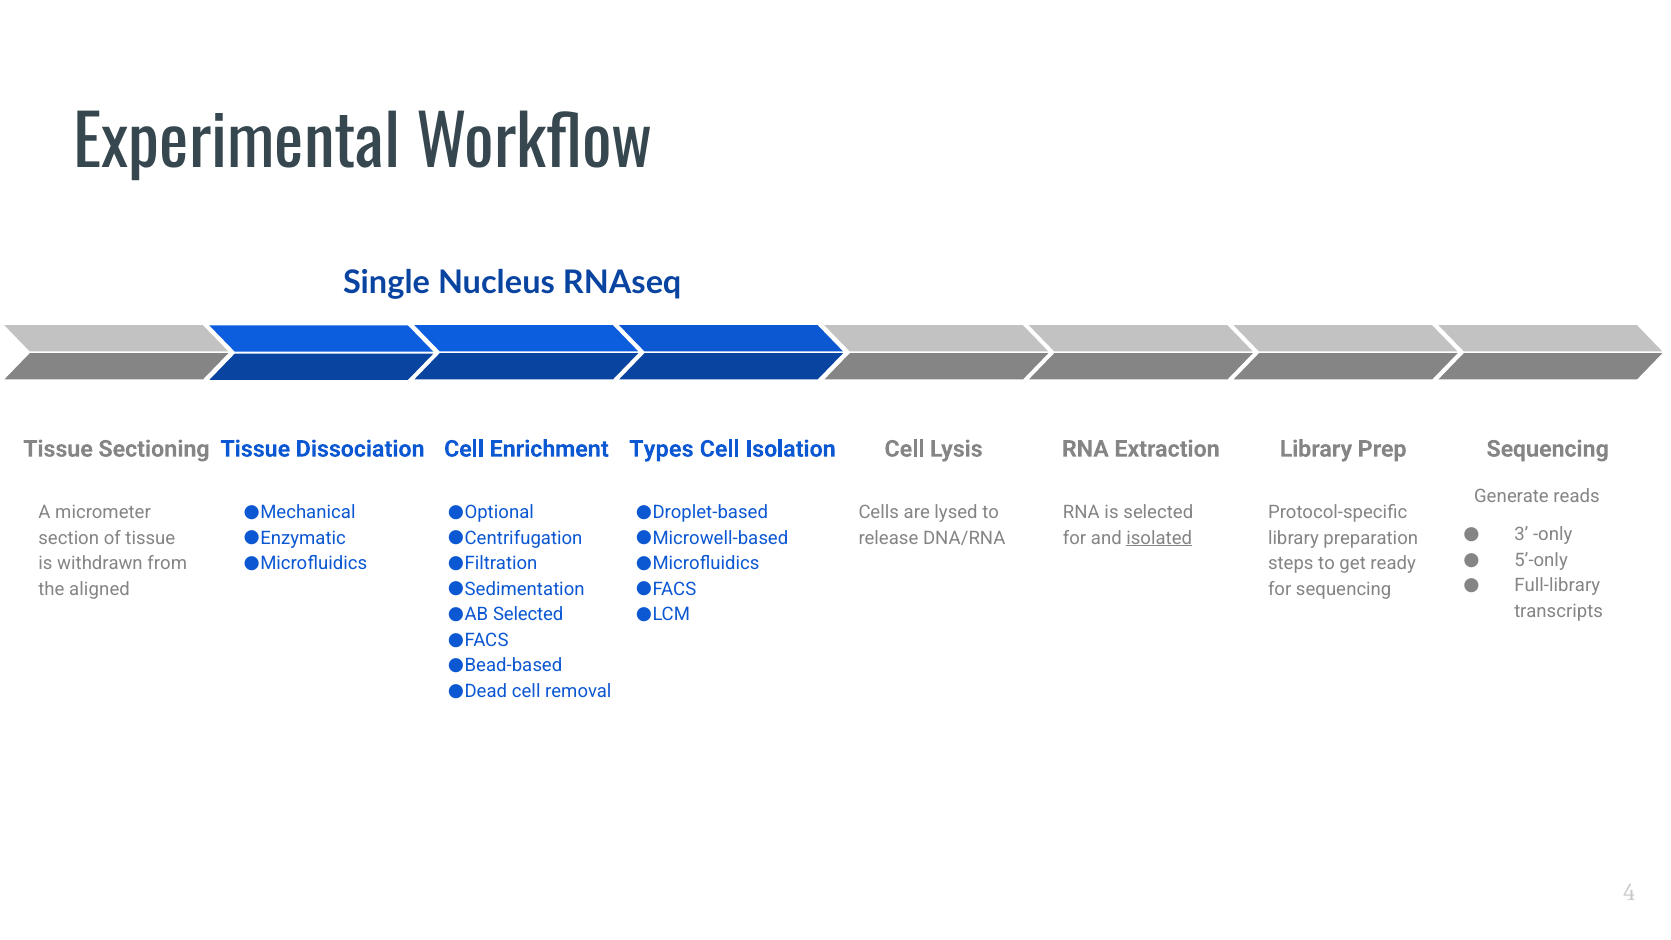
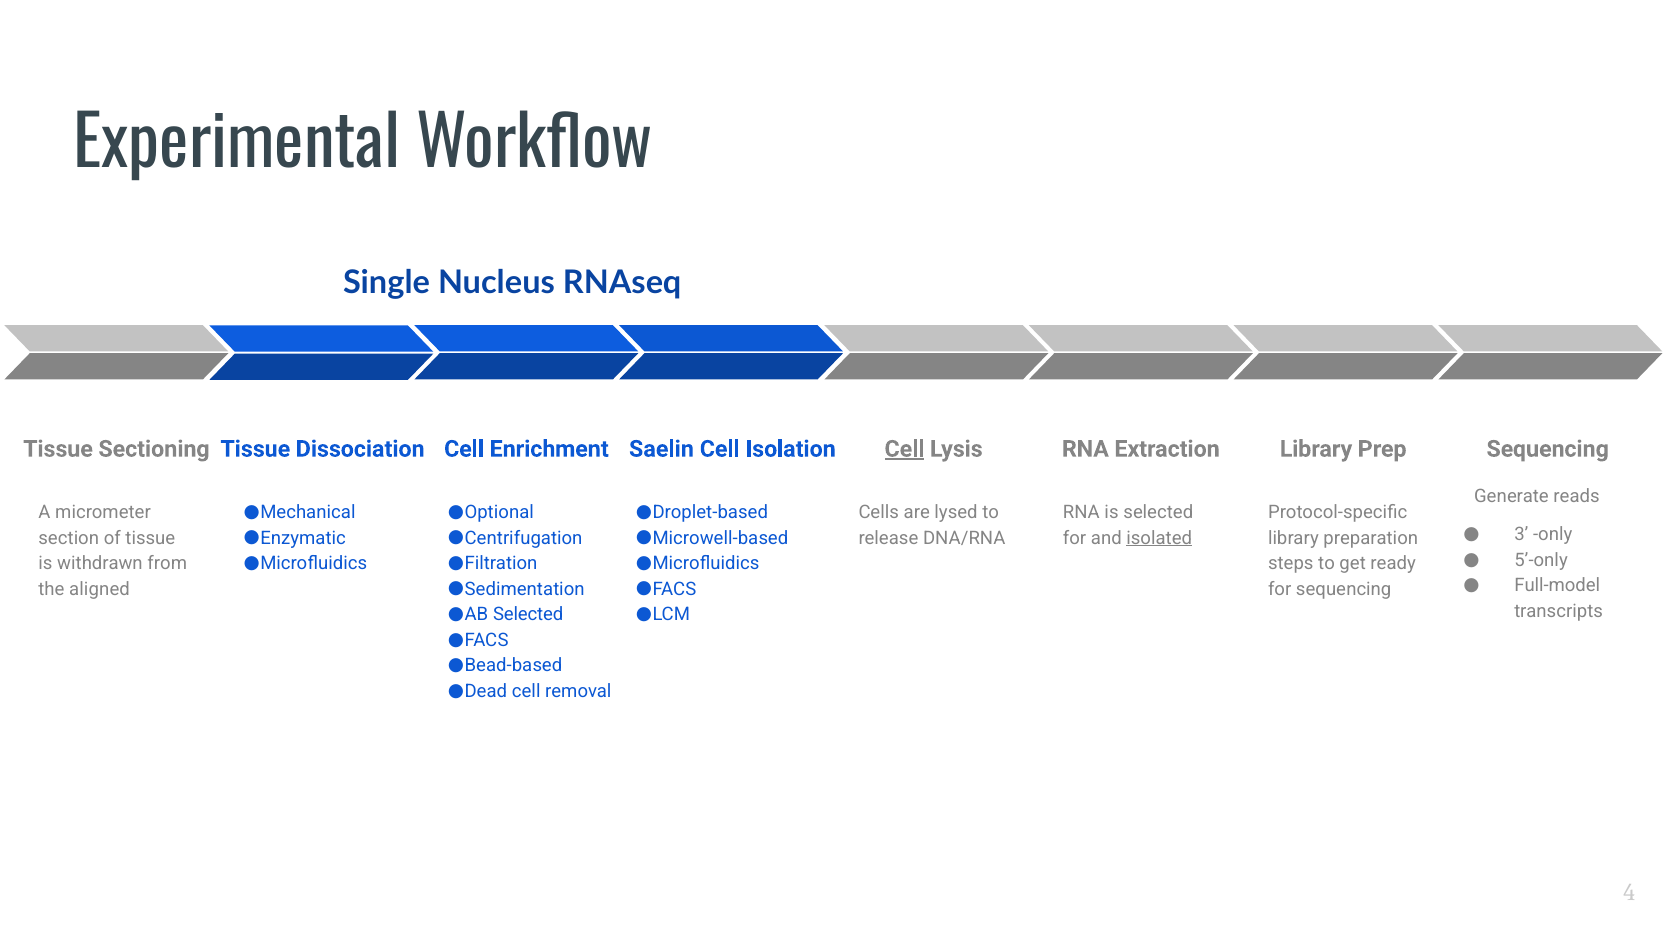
Types: Types -> Saelin (661, 449)
Cell underline: none -> present (904, 449)
Full-library: Full-library -> Full-model (1557, 586)
